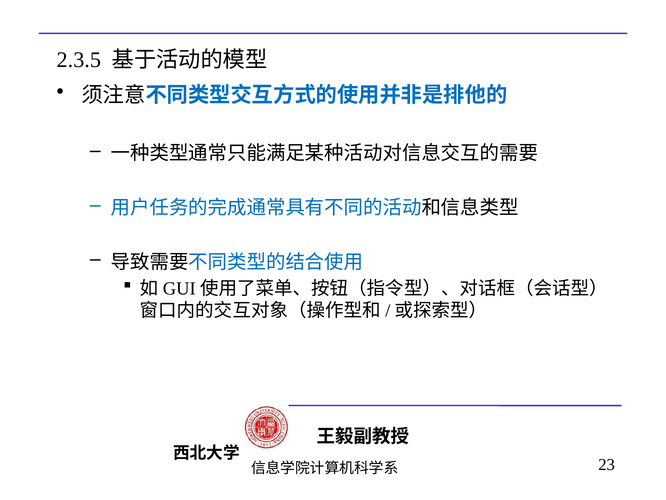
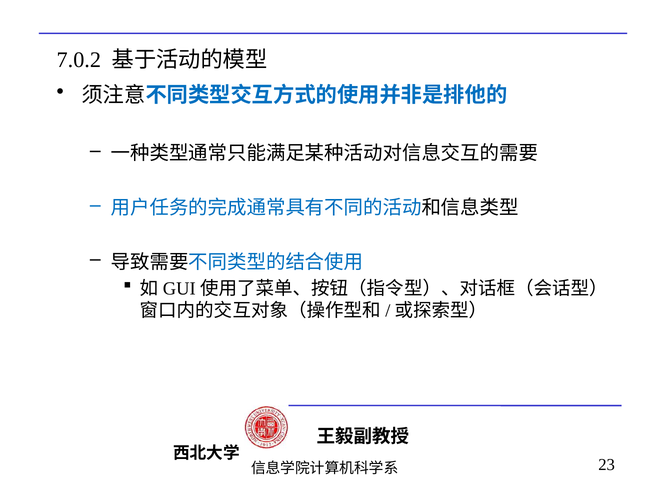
2.3.5: 2.3.5 -> 7.0.2 (79, 60)
